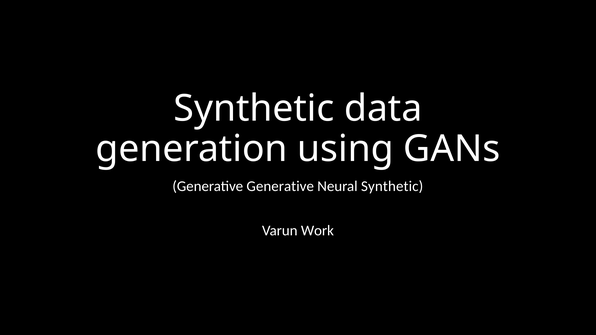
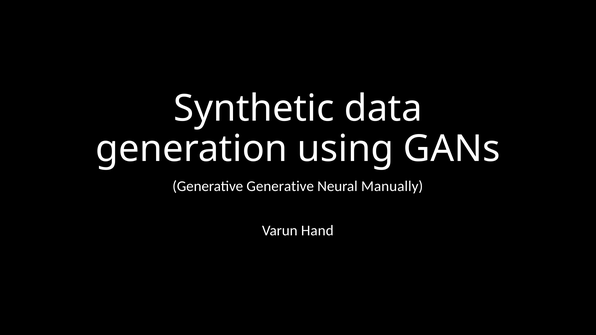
Neural Synthetic: Synthetic -> Manually (392, 186)
Work: Work -> Hand (317, 231)
